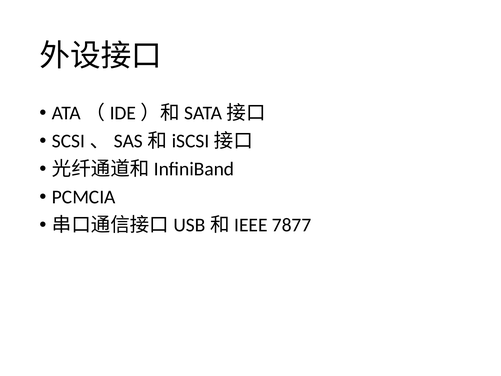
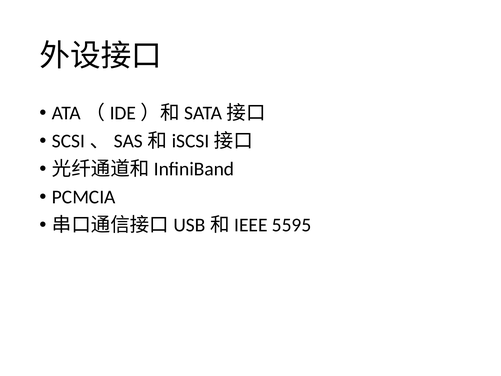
7877: 7877 -> 5595 (292, 225)
